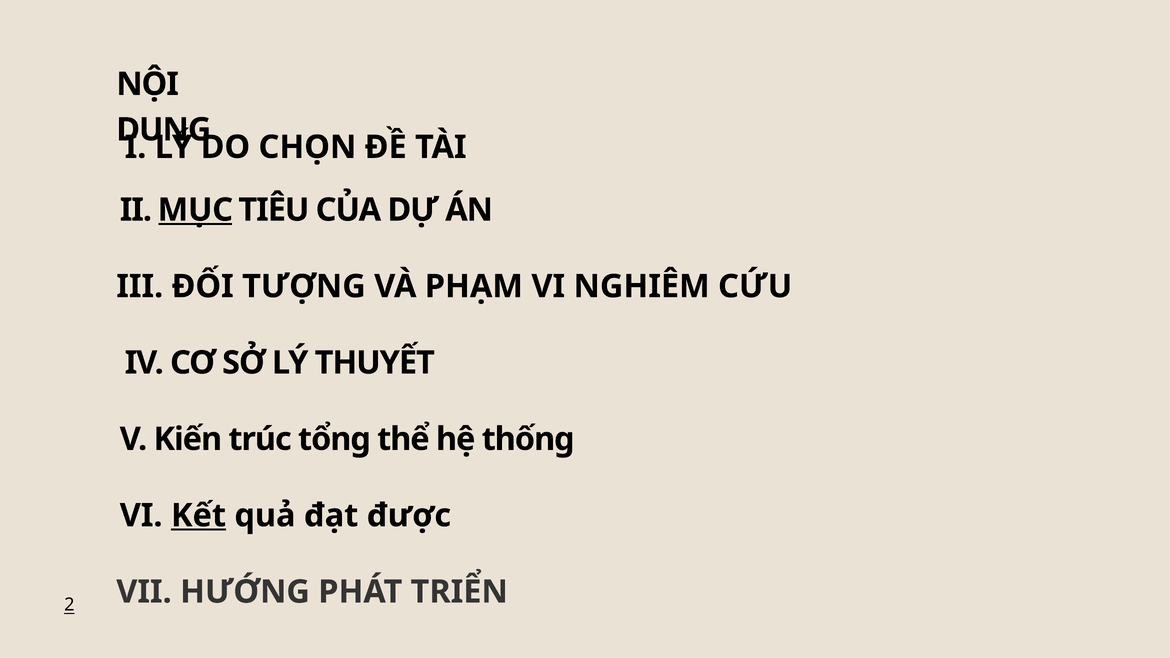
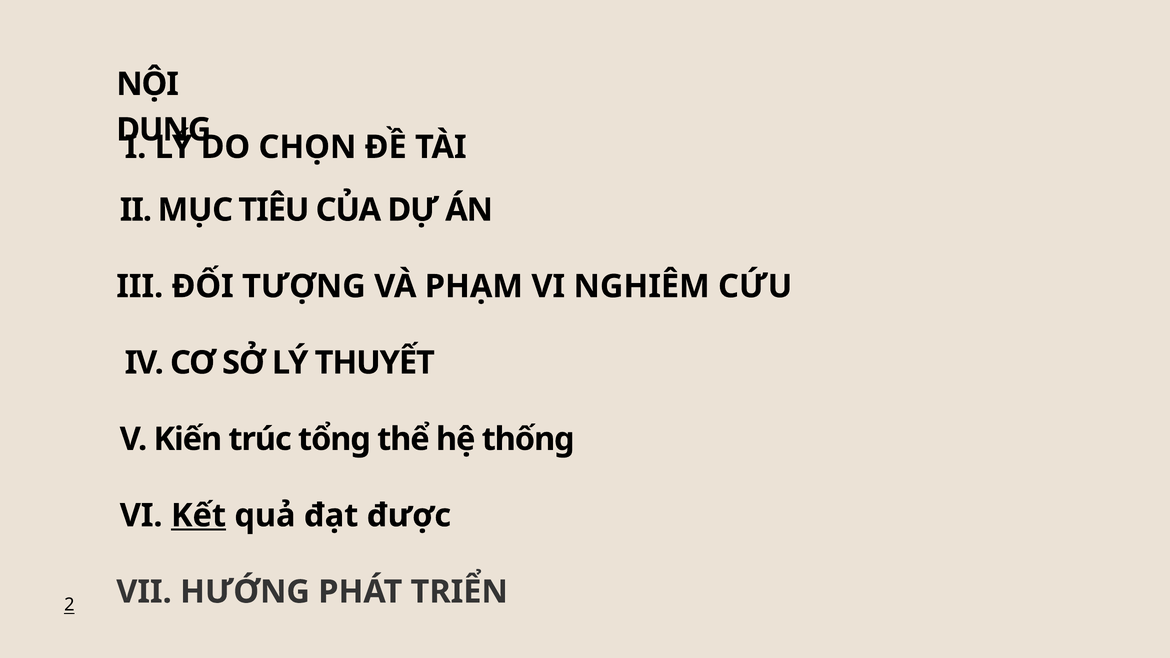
MỤC underline: present -> none (195, 210)
